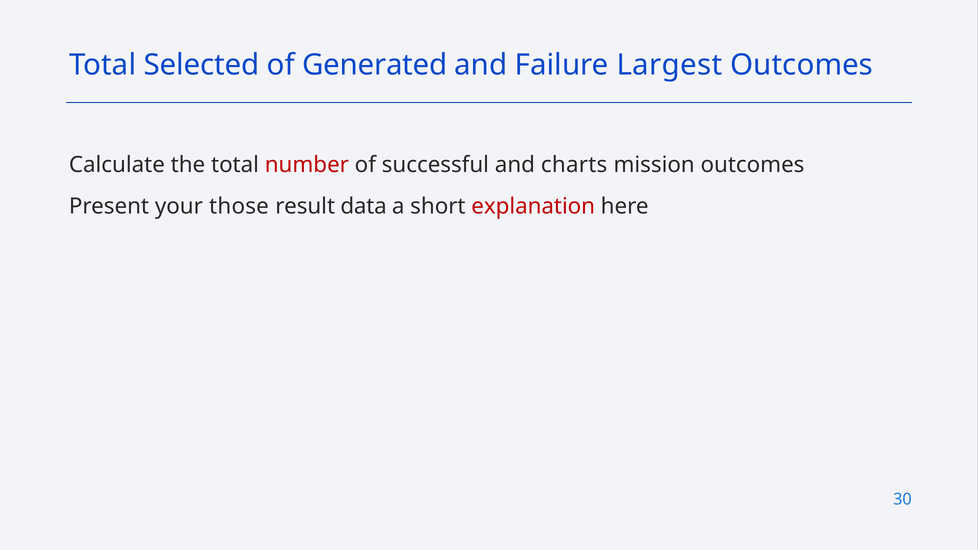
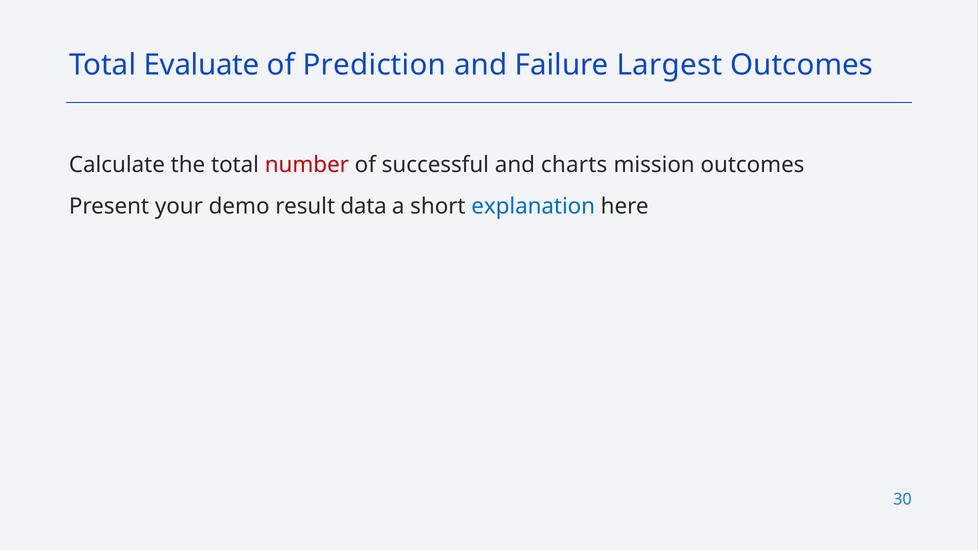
Selected: Selected -> Evaluate (202, 65)
Generated: Generated -> Prediction (374, 65)
those: those -> demo (239, 206)
explanation colour: red -> blue (533, 206)
